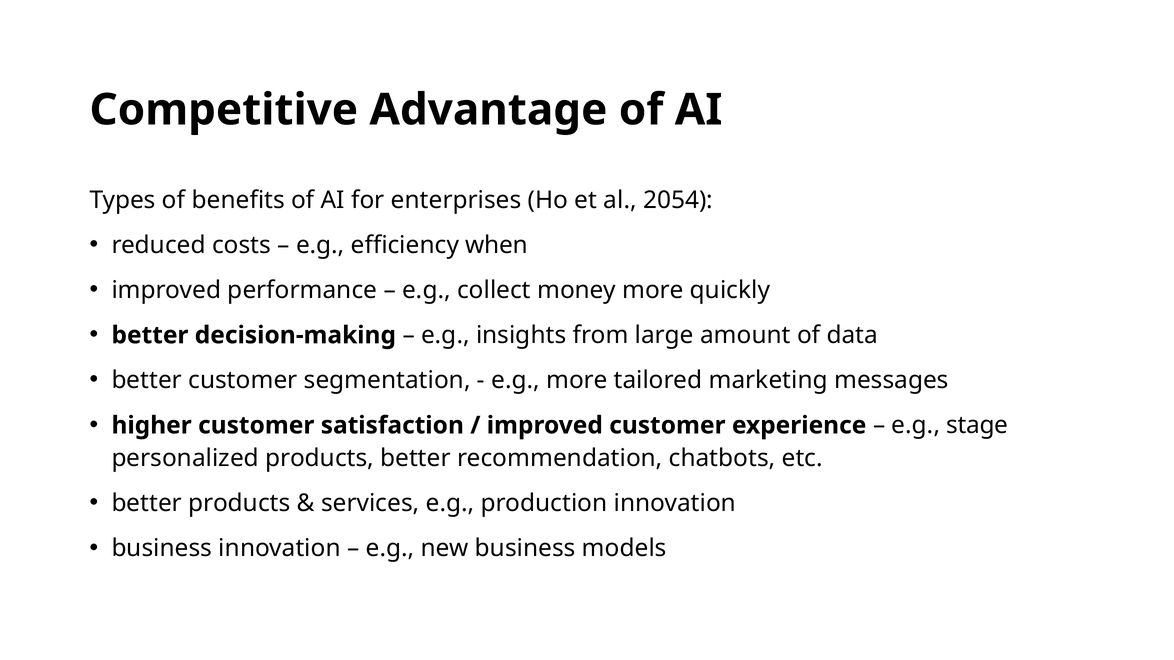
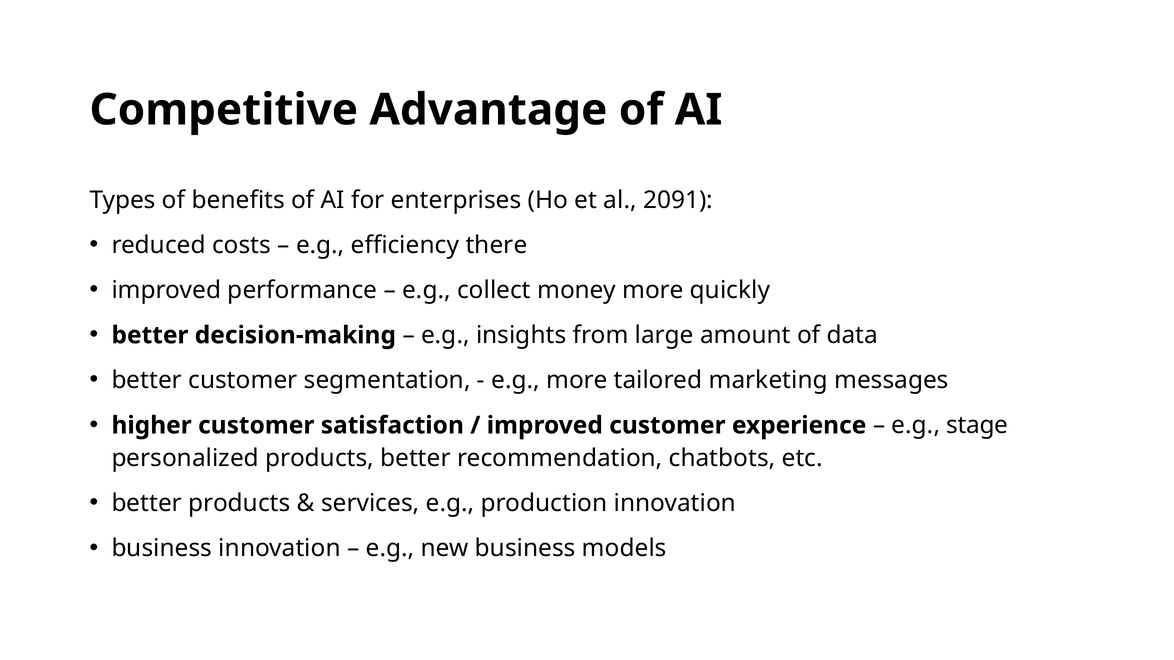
2054: 2054 -> 2091 (678, 200)
when: when -> there (496, 245)
